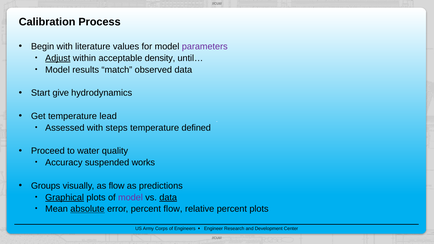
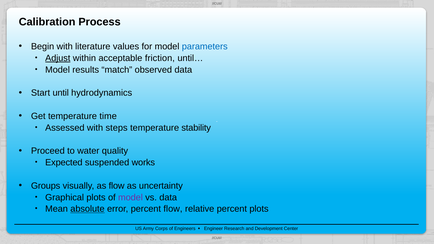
parameters colour: purple -> blue (205, 47)
density: density -> friction (160, 58)
give: give -> until (61, 93)
lead: lead -> time (108, 116)
defined: defined -> stability (196, 128)
Accuracy: Accuracy -> Expected (64, 163)
predictions: predictions -> uncertainty (161, 186)
Graphical underline: present -> none (65, 197)
data underline: present -> none (168, 197)
